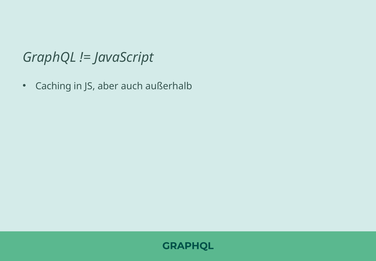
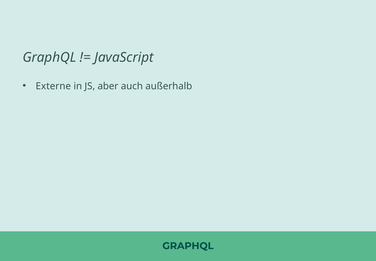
Caching: Caching -> Externe (53, 86)
